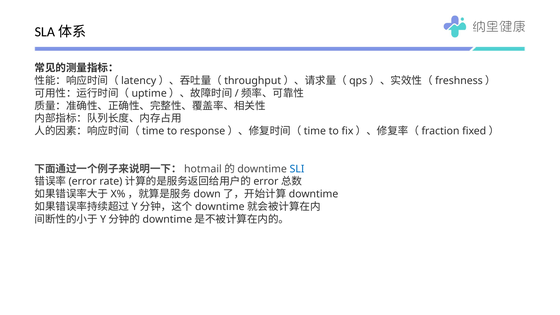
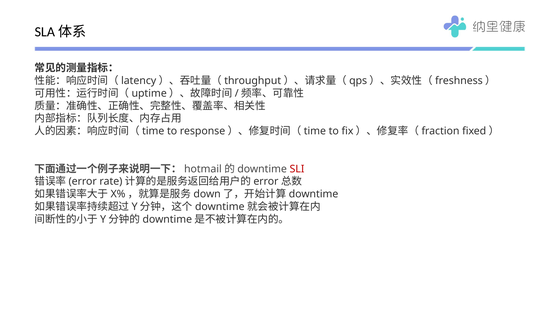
SLI colour: blue -> red (297, 169)
